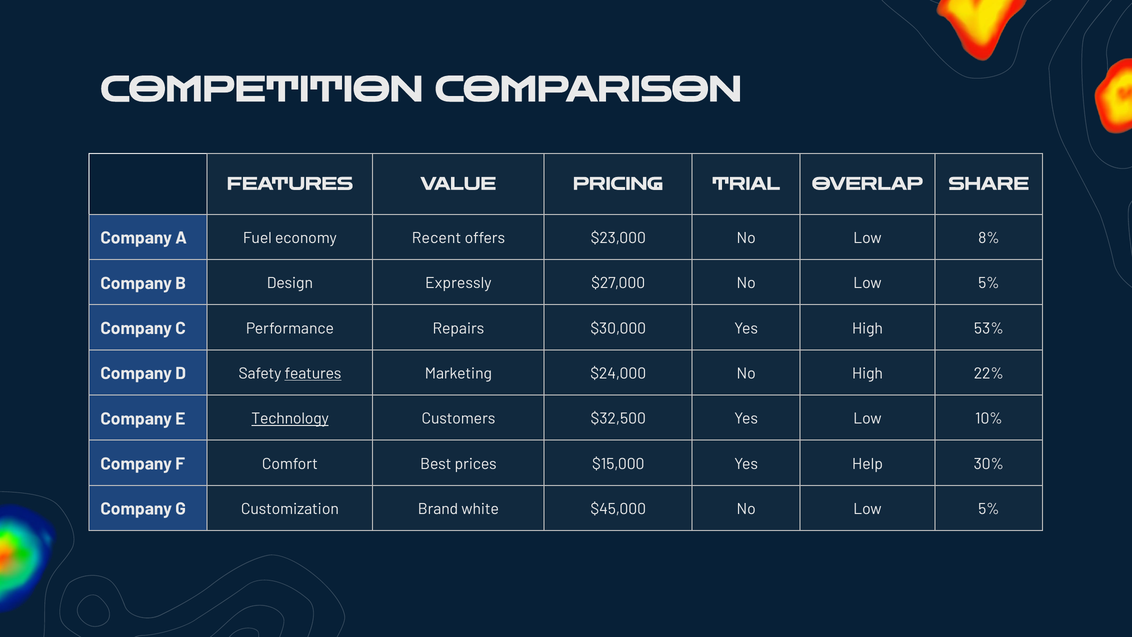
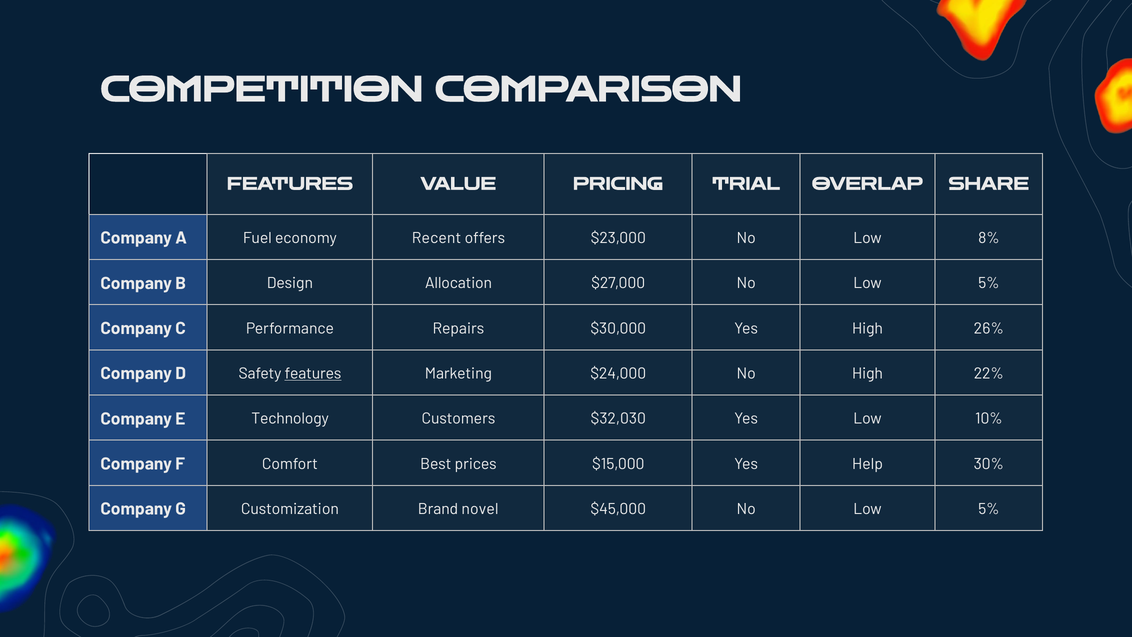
Expressly: Expressly -> Allocation (459, 283)
53%: 53% -> 26% (989, 328)
Technology underline: present -> none (290, 419)
$32,500: $32,500 -> $32,030 (618, 419)
white: white -> novel (480, 509)
